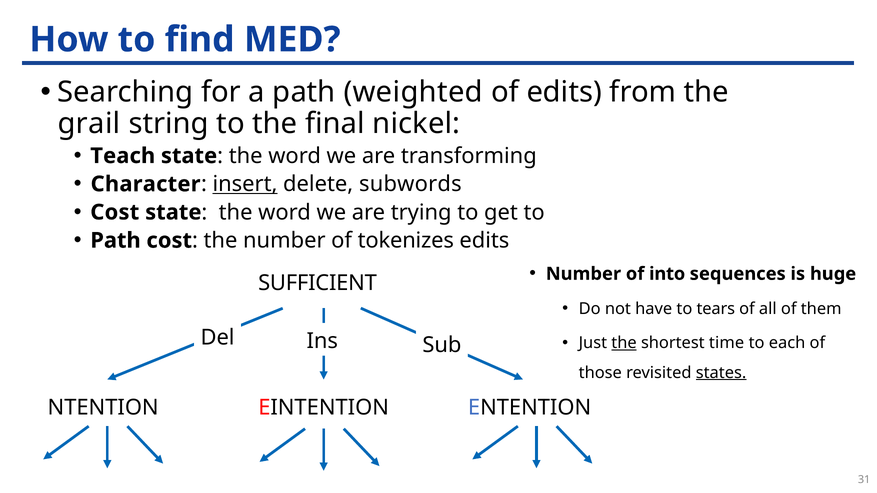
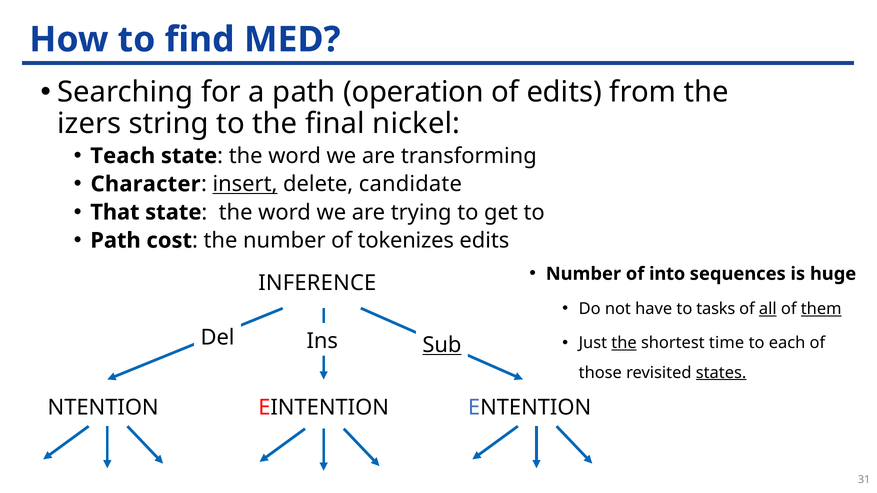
weighted: weighted -> operation (414, 92)
grail: grail -> izers (89, 124)
subwords: subwords -> candidate (410, 184)
Cost: Cost -> That (115, 212)
SUFFICIENT: SUFFICIENT -> INFERENCE (317, 283)
tears: tears -> tasks (716, 309)
all underline: none -> present (768, 309)
them underline: none -> present (821, 309)
Sub underline: none -> present (442, 345)
